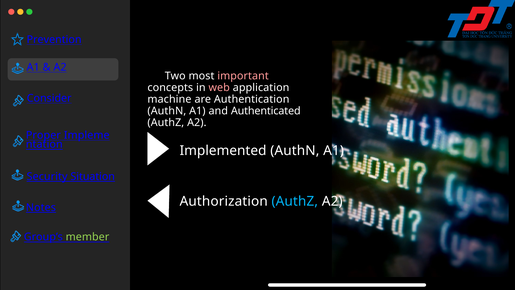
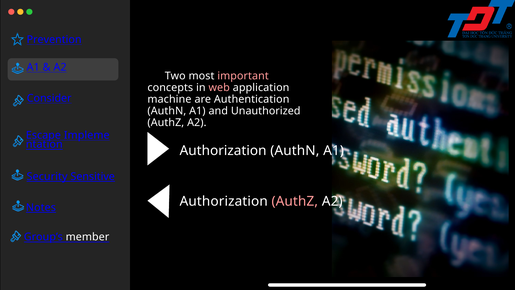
Authenticated: Authenticated -> Unauthorized (266, 111)
Proper: Proper -> Escape (43, 135)
Implemented: Implemented -> Authorization (223, 151)
Situation: Situation -> Sensitive (93, 176)
AuthZ colour: light blue -> pink (295, 201)
member colour: light green -> white (87, 237)
